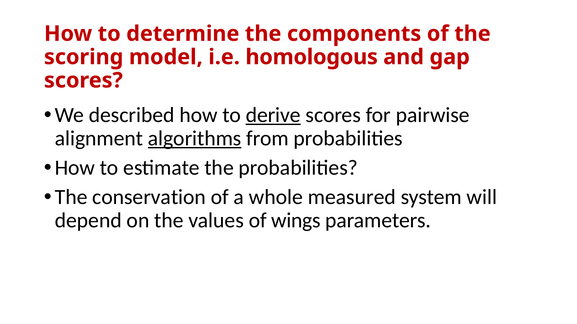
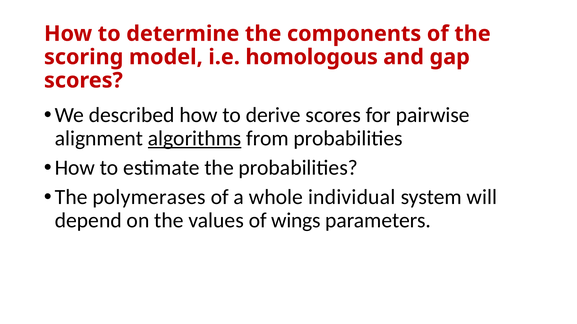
derive underline: present -> none (273, 115)
conservation: conservation -> polymerases (149, 198)
measured: measured -> individual (352, 198)
